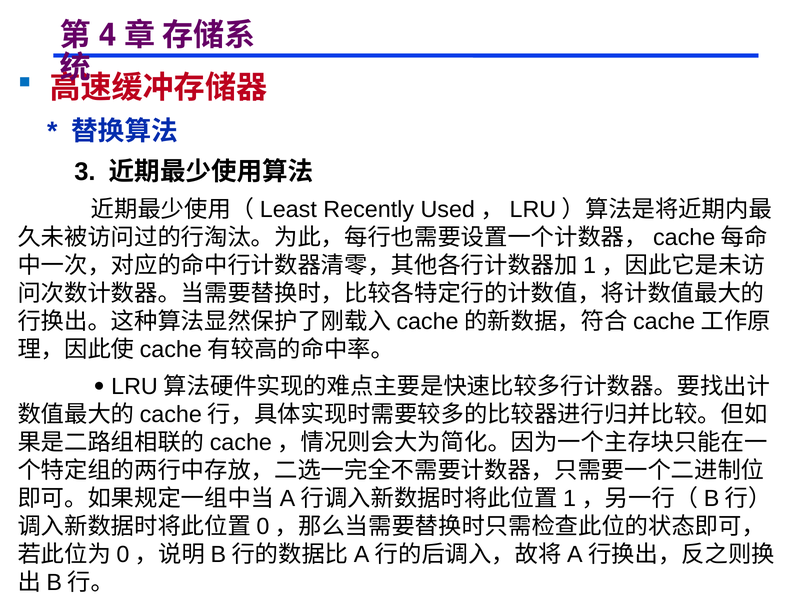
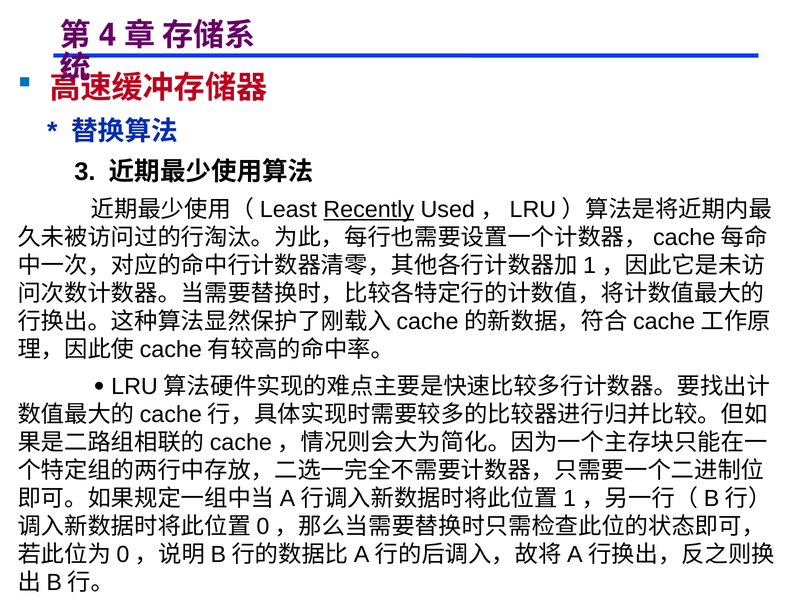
Recently underline: none -> present (369, 210)
